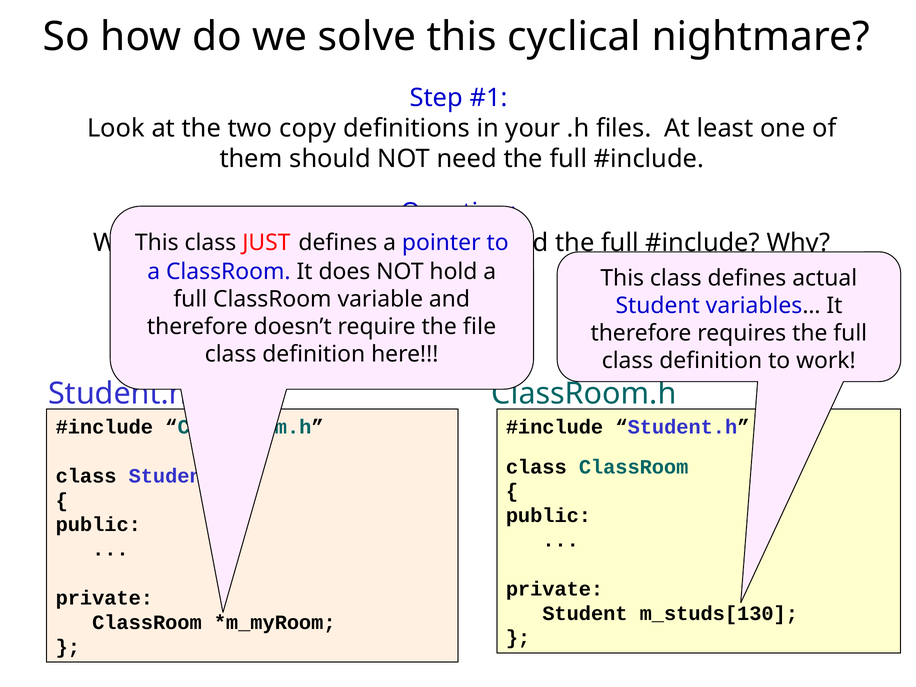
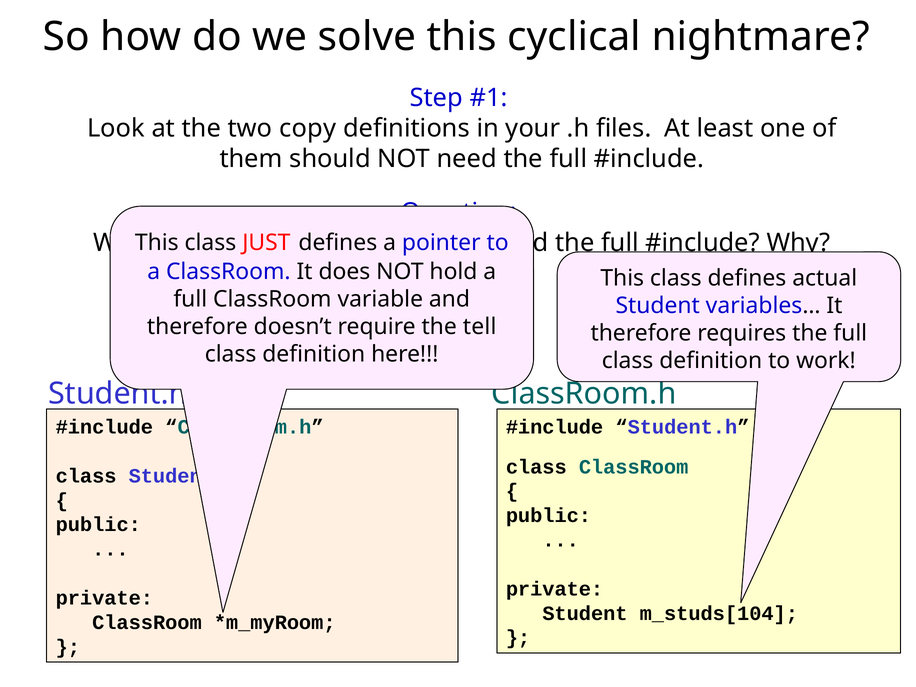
file: file -> tell (480, 327)
m_studs[130: m_studs[130 -> m_studs[104 (719, 613)
